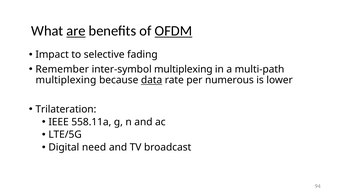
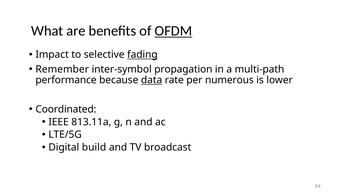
are underline: present -> none (76, 31)
fading underline: none -> present (142, 55)
inter-symbol multiplexing: multiplexing -> propagation (183, 69)
multiplexing: multiplexing -> performance (66, 80)
Trilateration: Trilateration -> Coordinated (66, 109)
558.11a: 558.11a -> 813.11a (91, 122)
need: need -> build (94, 148)
